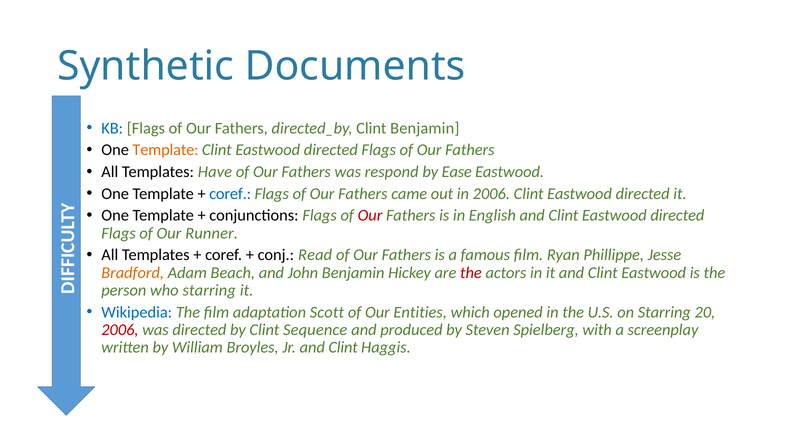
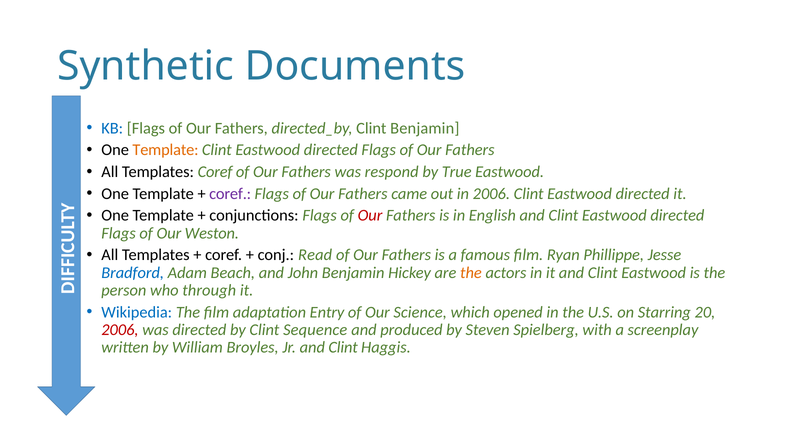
Templates Have: Have -> Coref (215, 172)
Ease: Ease -> True (457, 172)
coref colour: blue -> purple (230, 193)
Runner: Runner -> Weston (212, 233)
Bradford colour: orange -> blue (133, 272)
the colour: red -> orange (471, 272)
who starring: starring -> through (209, 290)
Scott: Scott -> Entry (327, 312)
Entities: Entities -> Science (420, 312)
